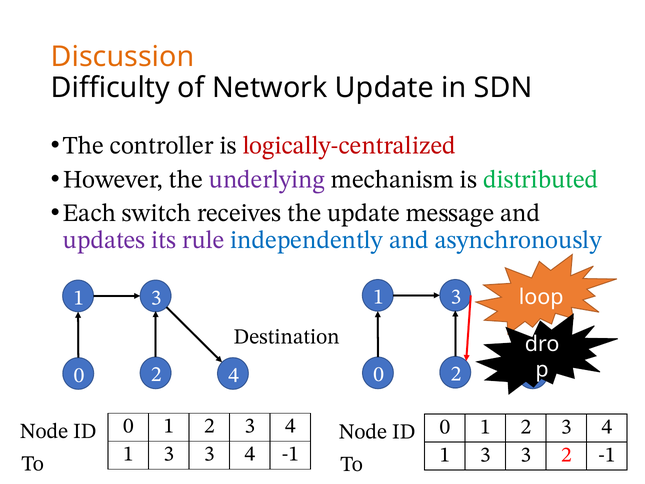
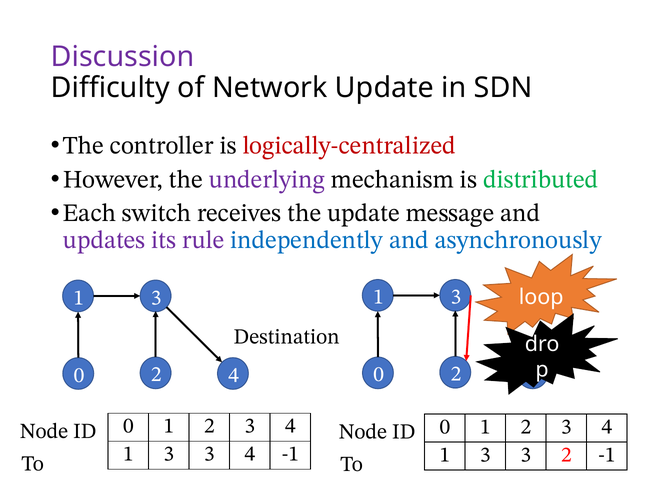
Discussion colour: orange -> purple (123, 57)
